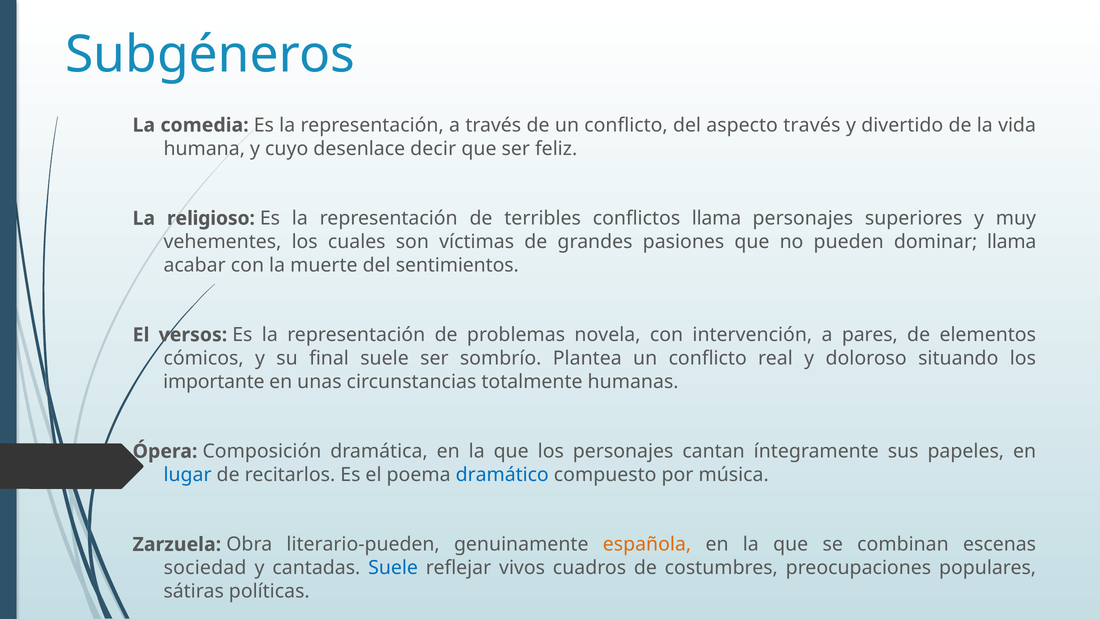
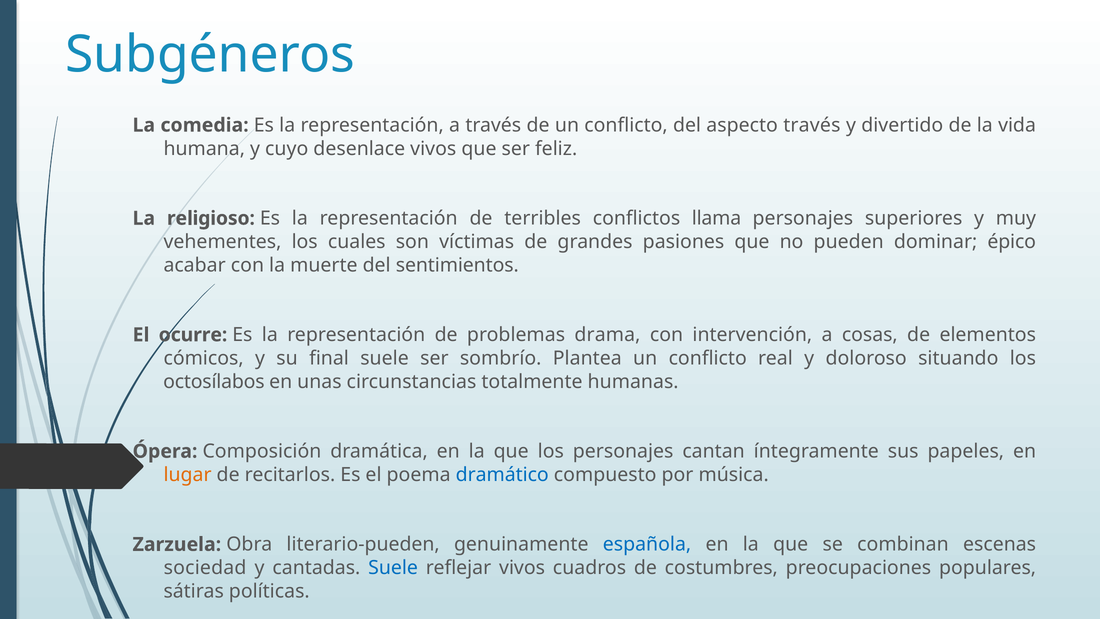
desenlace decir: decir -> vivos (433, 149)
dominar llama: llama -> épico (1012, 242)
versos: versos -> ocurre (193, 335)
novela: novela -> drama (607, 335)
pares: pares -> cosas (870, 335)
importante: importante -> octosílabos (214, 381)
lugar colour: blue -> orange (188, 475)
española colour: orange -> blue (647, 544)
